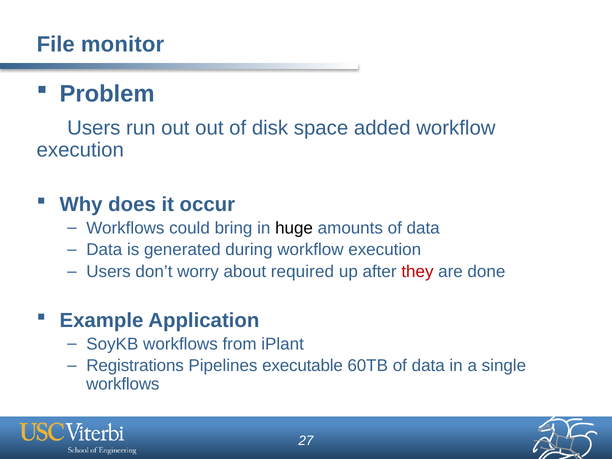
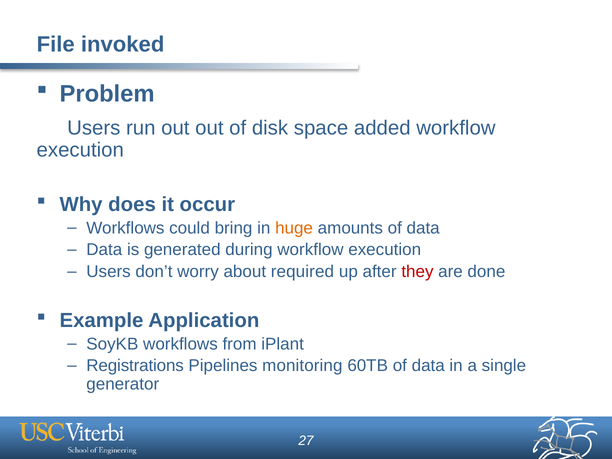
monitor: monitor -> invoked (123, 44)
huge colour: black -> orange (294, 228)
executable: executable -> monitoring (302, 366)
workflows: workflows -> generator (123, 384)
